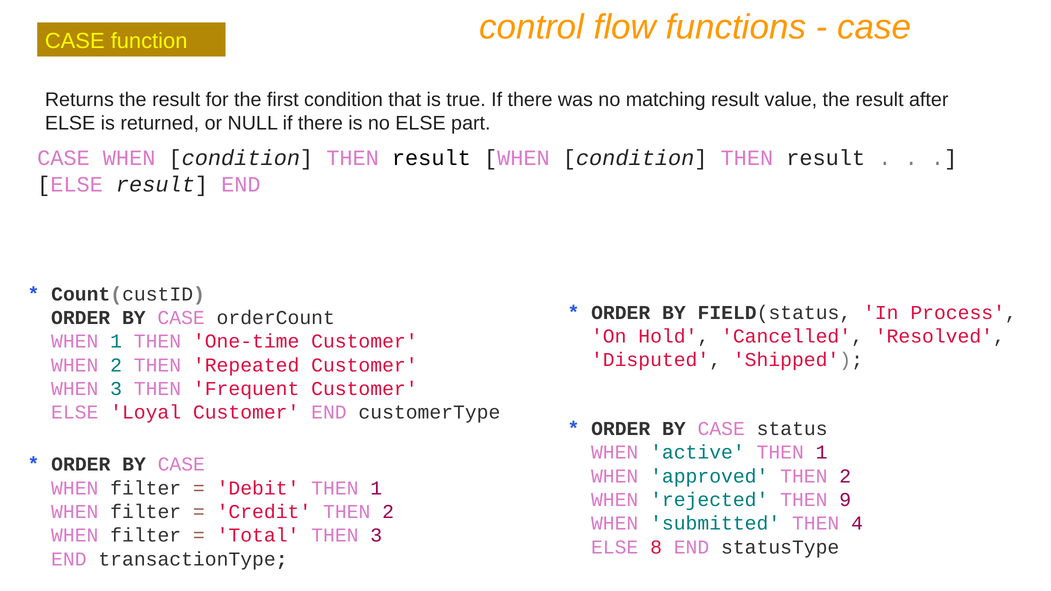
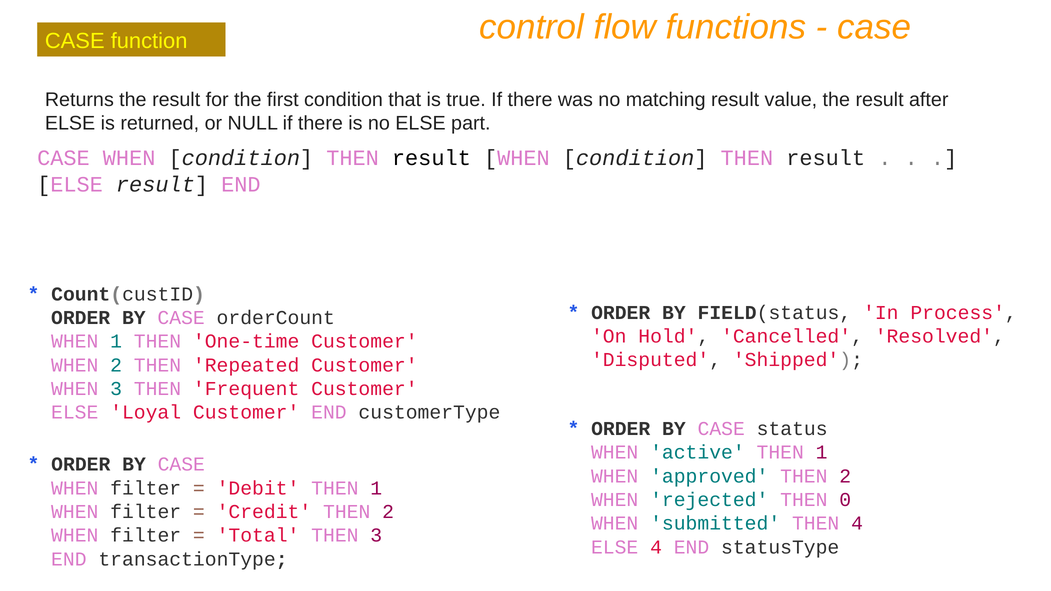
9: 9 -> 0 (845, 500)
ELSE 8: 8 -> 4 (656, 547)
